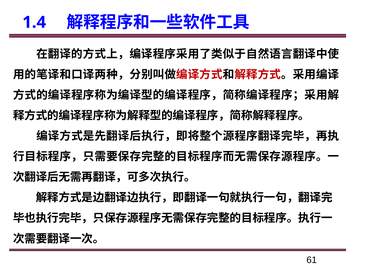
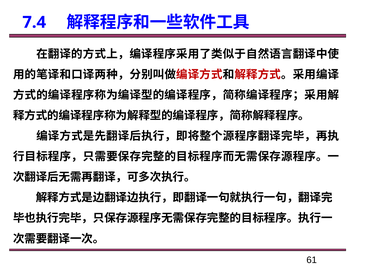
1.4: 1.4 -> 7.4 (34, 22)
